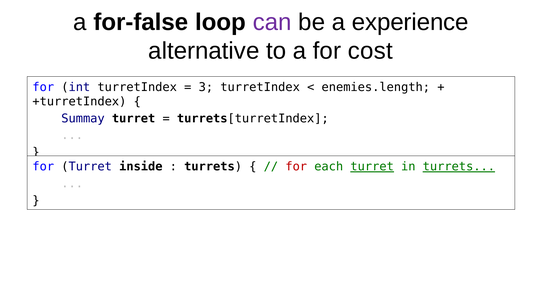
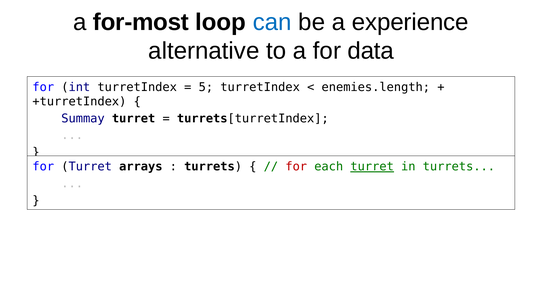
for-false: for-false -> for-most (141, 22)
can colour: purple -> blue (272, 22)
cost: cost -> data (371, 51)
3: 3 -> 5 (206, 87)
inside: inside -> arrays (141, 167)
turrets underline: present -> none (459, 167)
